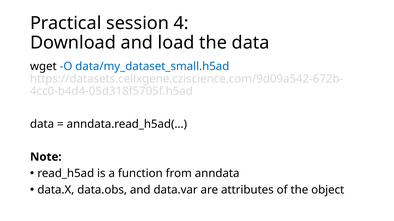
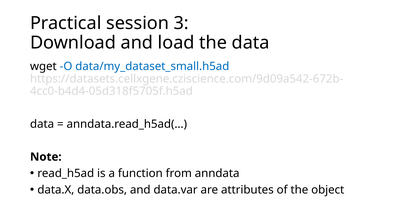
4: 4 -> 3 (181, 23)
